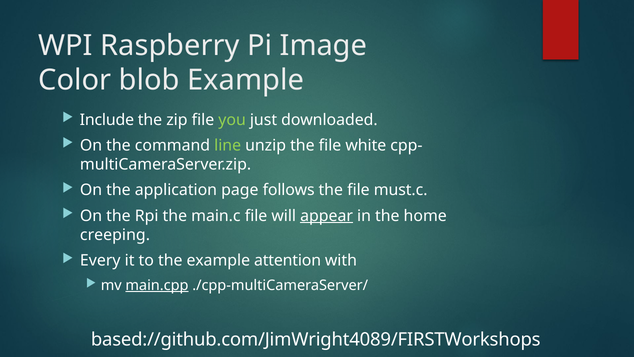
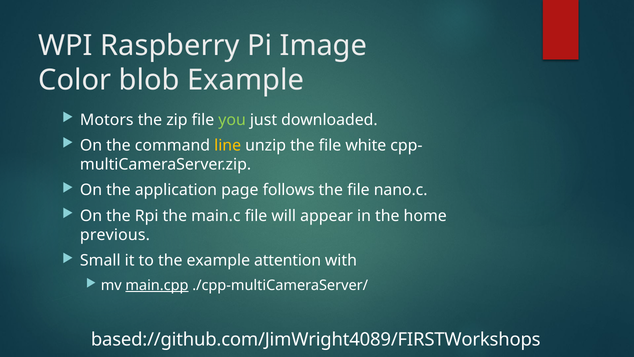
Include: Include -> Motors (107, 120)
line colour: light green -> yellow (228, 145)
must.c: must.c -> nano.c (401, 190)
appear underline: present -> none (327, 216)
creeping: creeping -> previous (115, 235)
Every: Every -> Small (100, 260)
